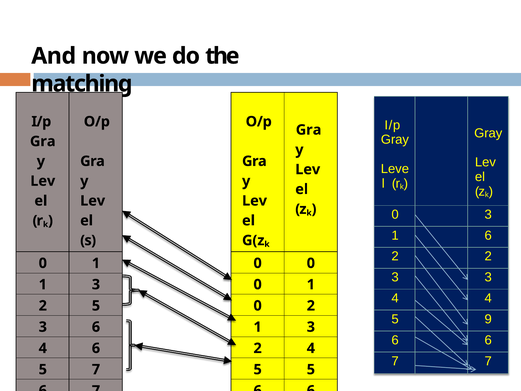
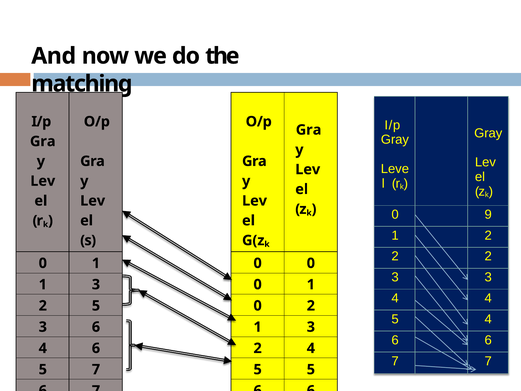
0 3: 3 -> 9 (488, 214)
6: 6 -> 2 (488, 235)
5 9: 9 -> 4 (488, 319)
